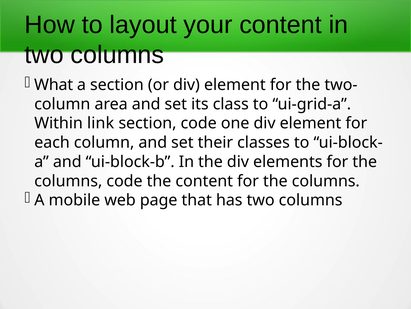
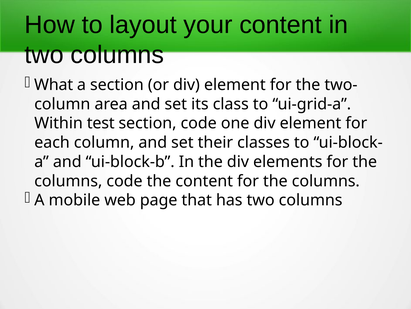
link: link -> test (101, 123)
